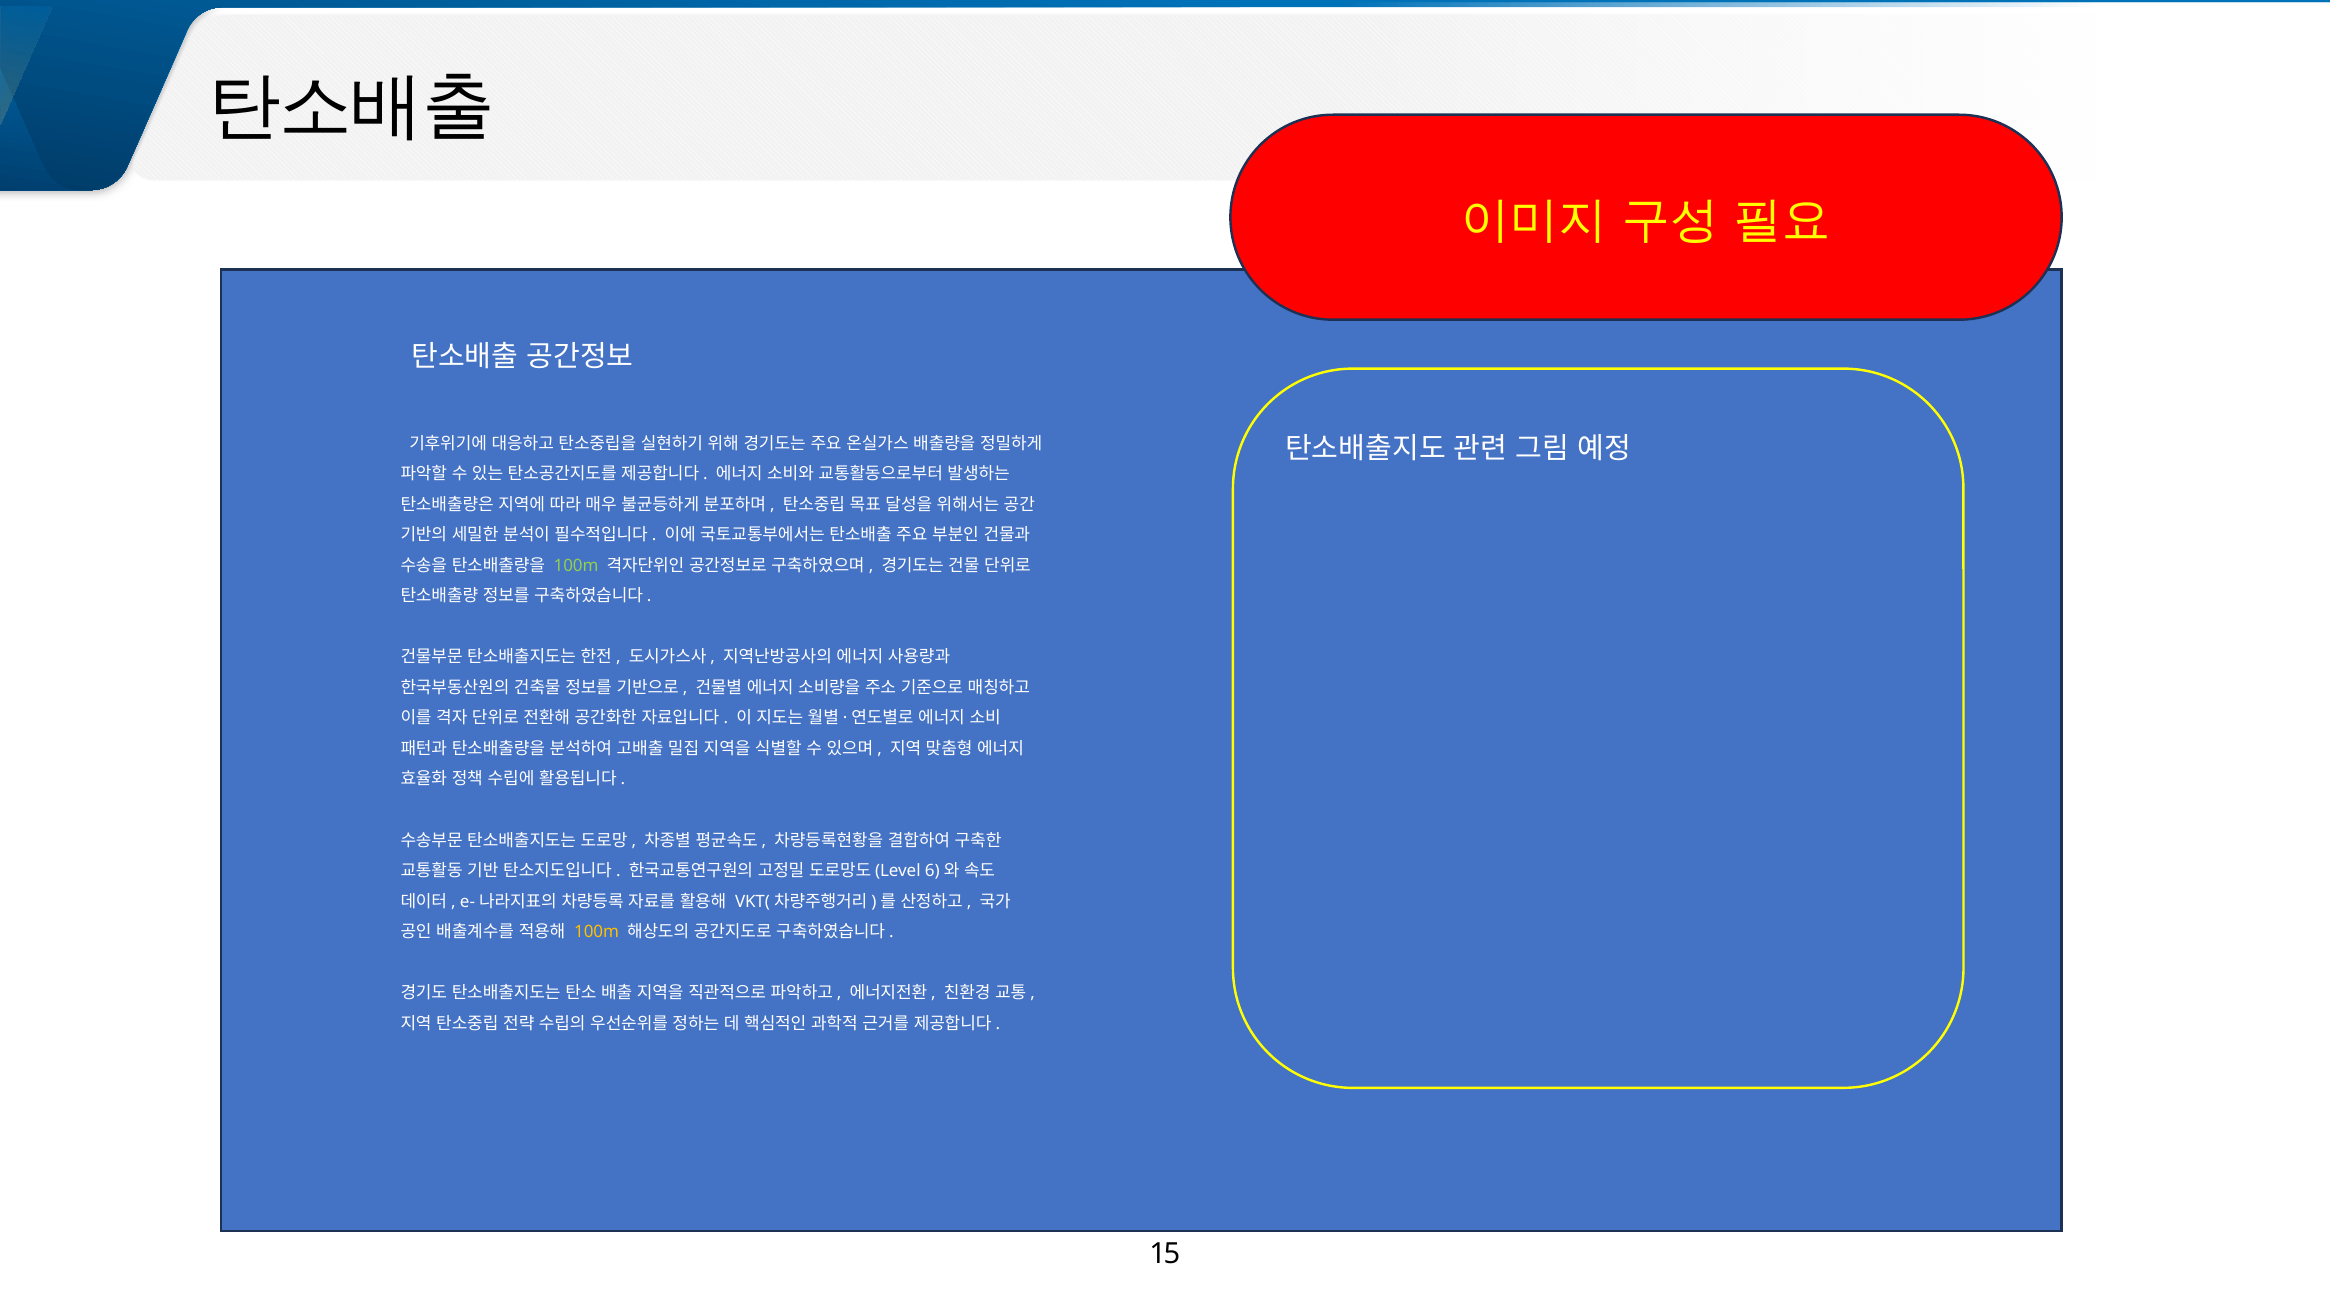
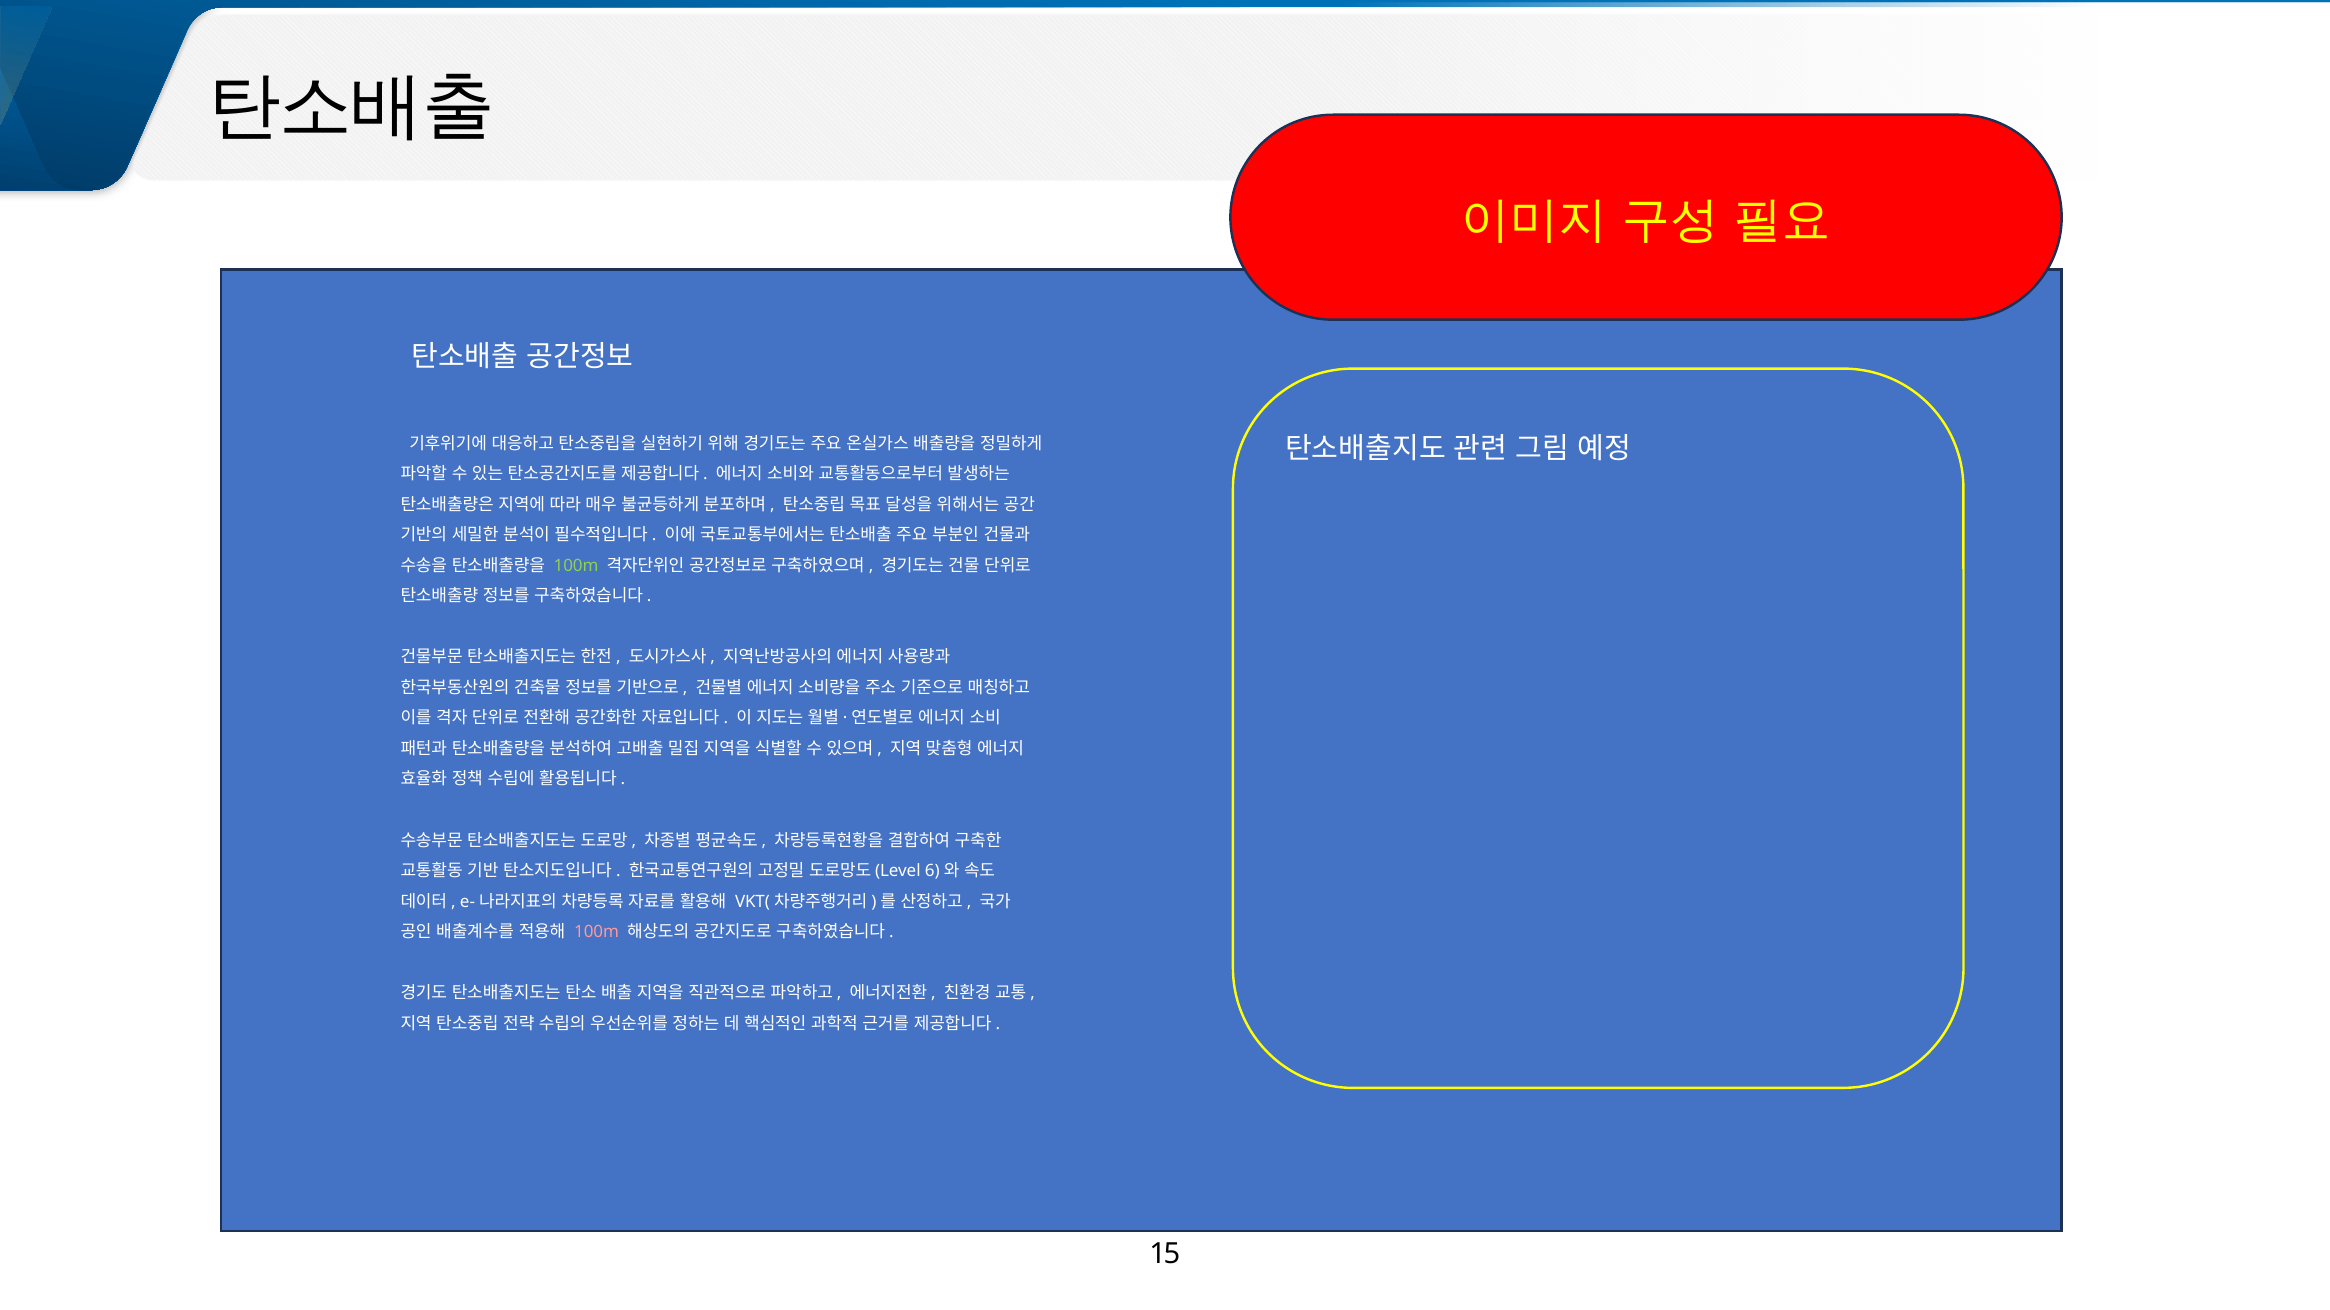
100m colour: yellow -> pink (597, 932)
